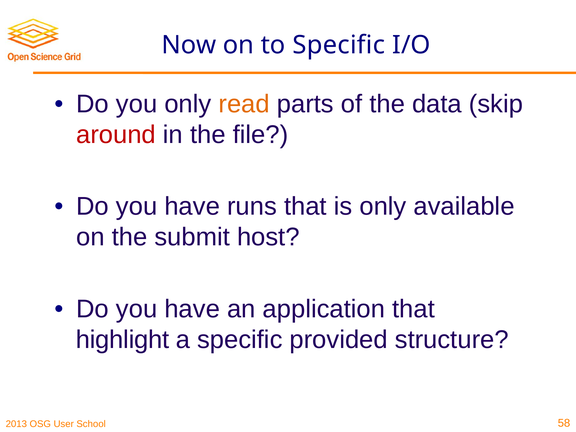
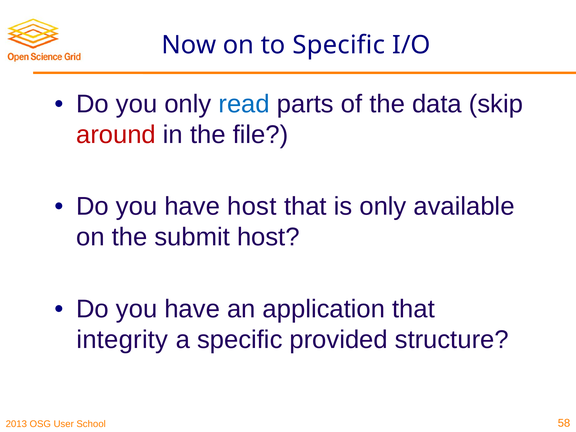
read colour: orange -> blue (244, 104)
have runs: runs -> host (252, 206)
highlight: highlight -> integrity (122, 340)
